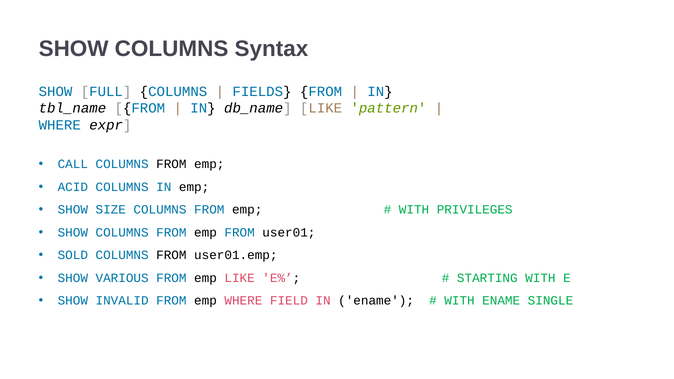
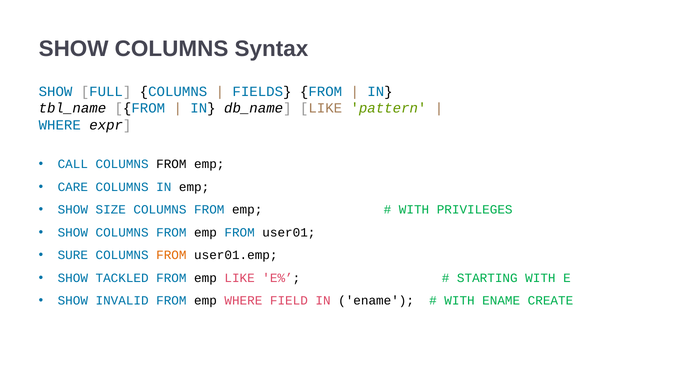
ACID: ACID -> CARE (73, 187)
SOLD: SOLD -> SURE (73, 255)
FROM colour: black -> orange (171, 255)
VARIOUS: VARIOUS -> TACKLED (122, 278)
SINGLE: SINGLE -> CREATE (550, 301)
